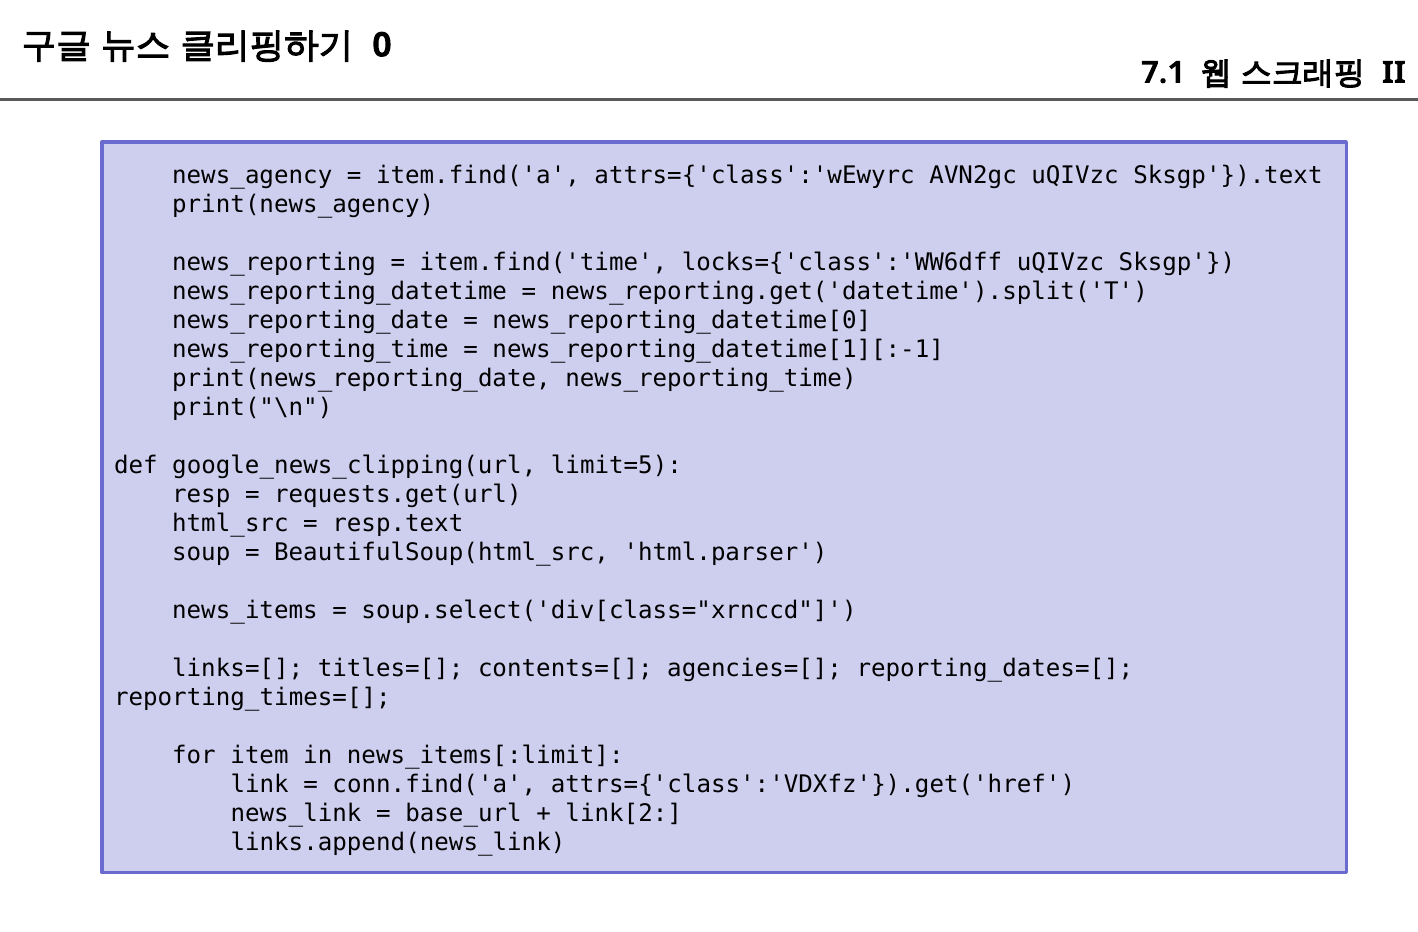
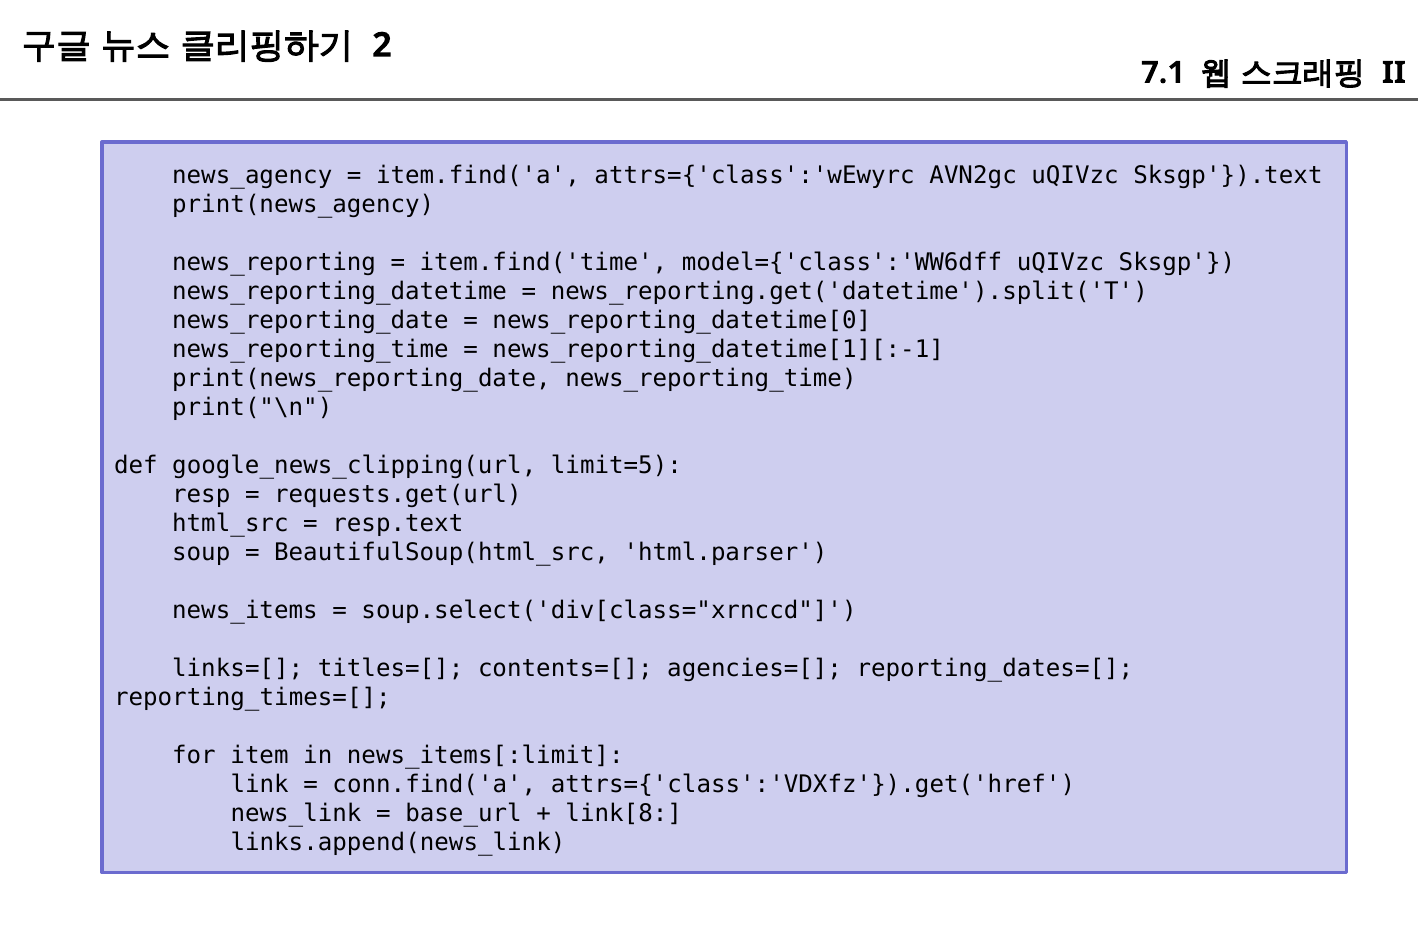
0: 0 -> 2 (382, 45)
locks={'class':'WW6dff: locks={'class':'WW6dff -> model={'class':'WW6dff (842, 262)
link[2: link[2 -> link[8 (624, 813)
